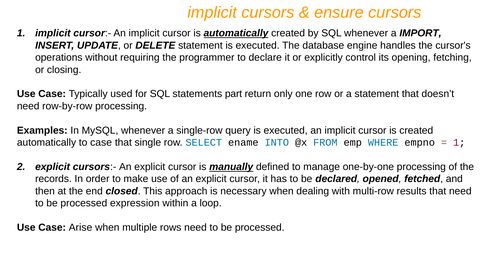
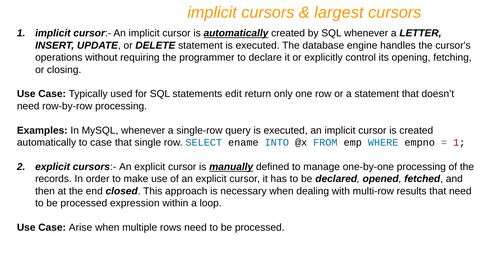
ensure: ensure -> largest (339, 13)
IMPORT: IMPORT -> LETTER (420, 33)
part: part -> edit (233, 94)
